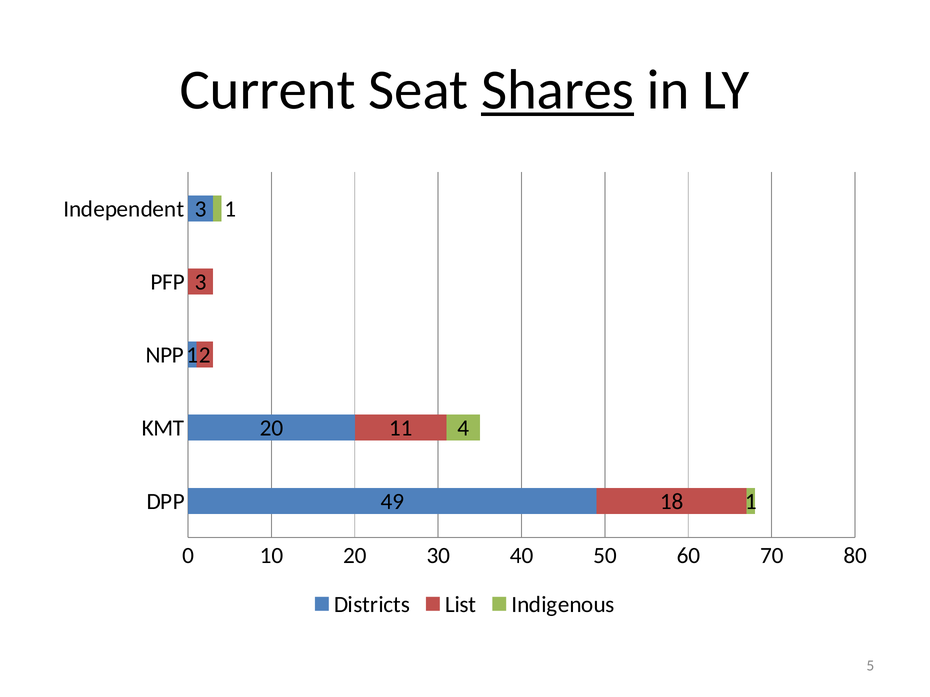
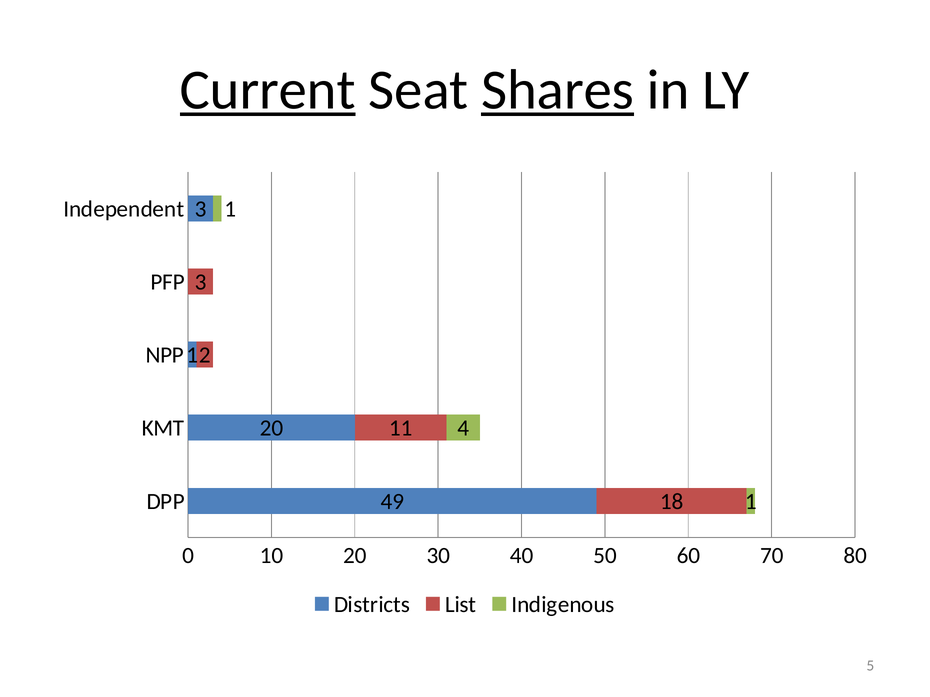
Current underline: none -> present (268, 90)
